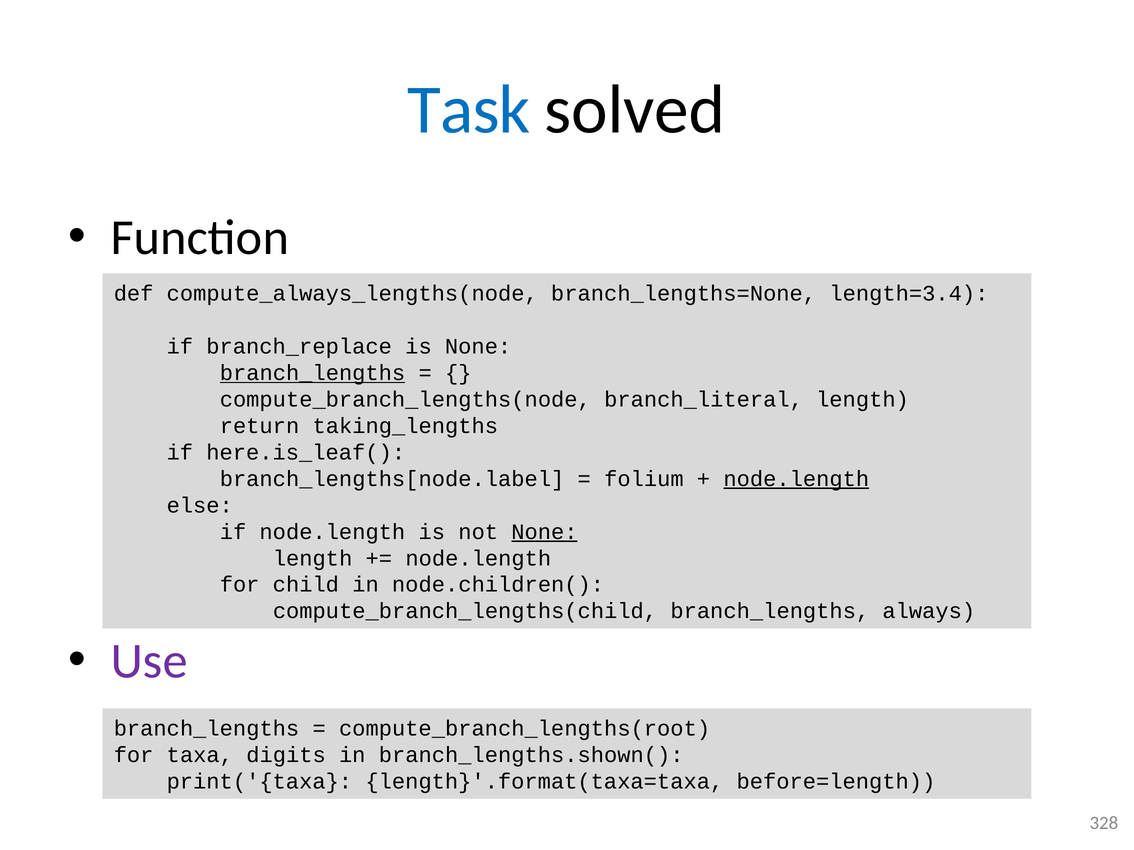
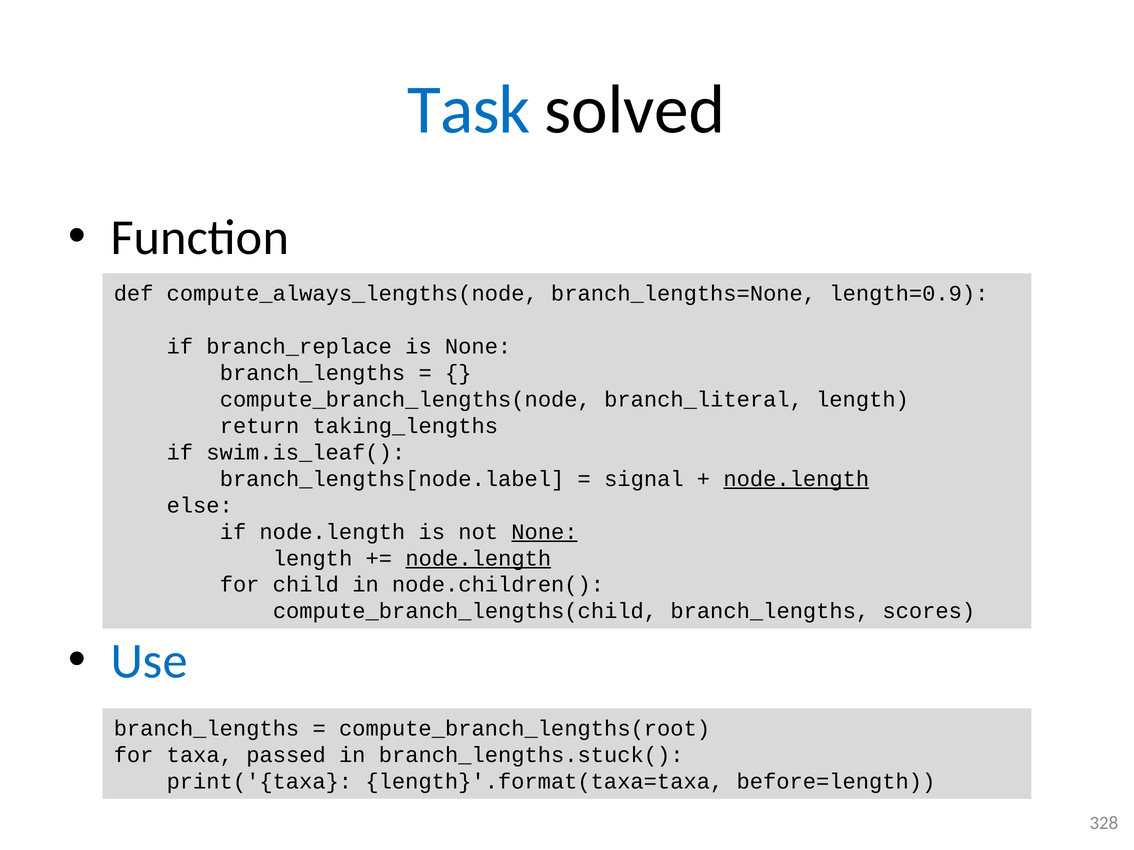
length=3.4: length=3.4 -> length=0.9 (909, 294)
branch_lengths underline: present -> none (313, 373)
here.is_leaf(: here.is_leaf( -> swim.is_leaf( (306, 453)
folium: folium -> signal (644, 479)
node.length underline: none -> present (478, 559)
always: always -> scores (929, 612)
Use colour: purple -> blue (149, 661)
digits: digits -> passed (286, 756)
branch_lengths.shown(: branch_lengths.shown( -> branch_lengths.stuck( (531, 756)
